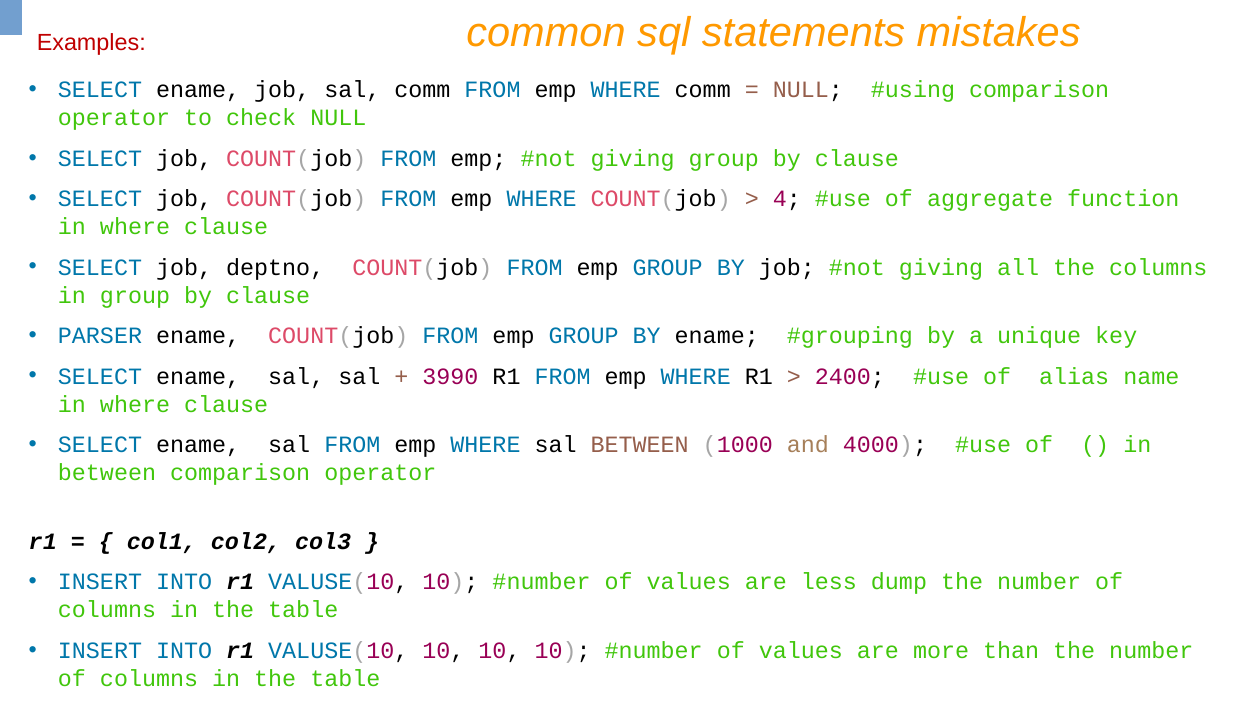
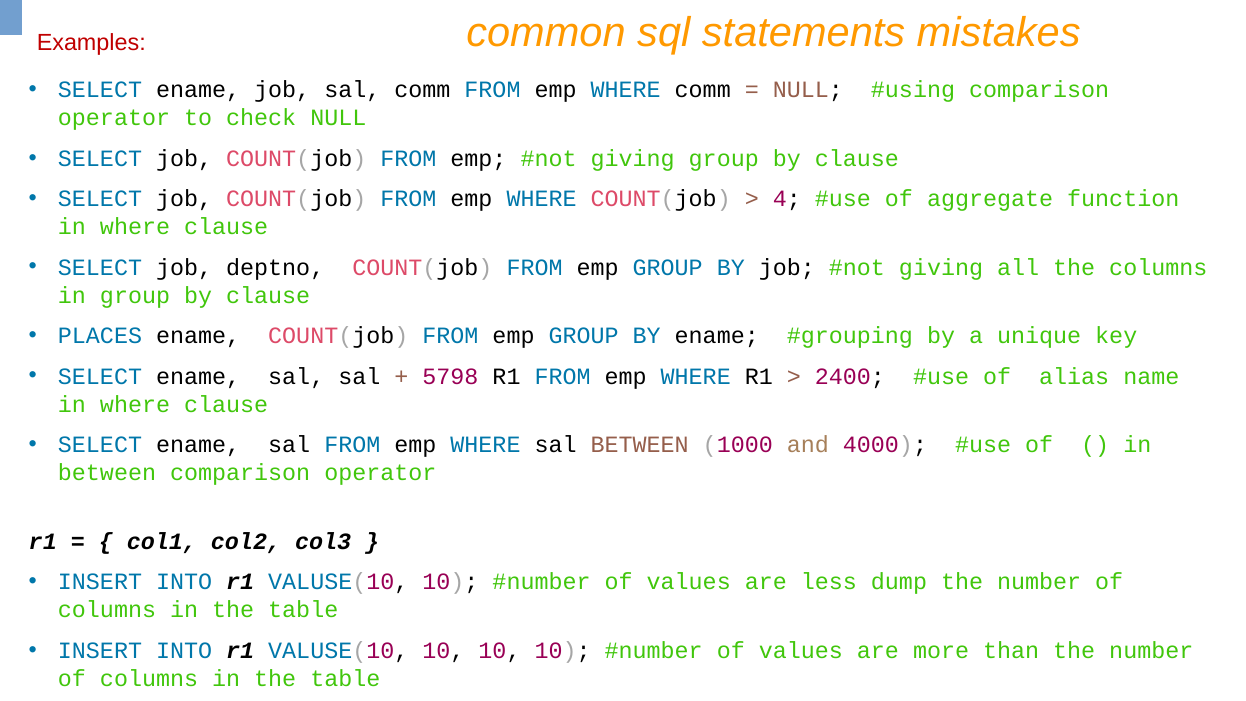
PARSER: PARSER -> PLACES (100, 336)
3990: 3990 -> 5798 (450, 376)
